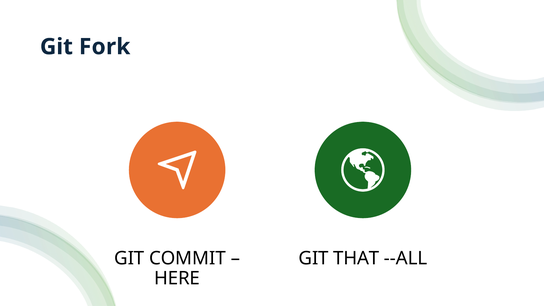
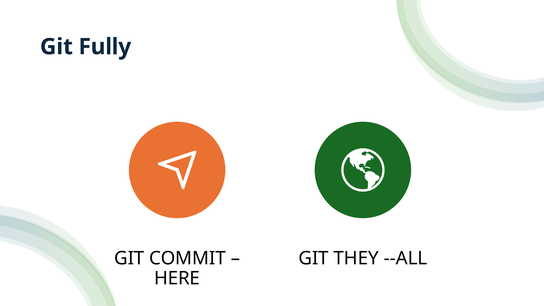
Fork: Fork -> Fully (105, 47)
THAT: THAT -> THEY (356, 258)
